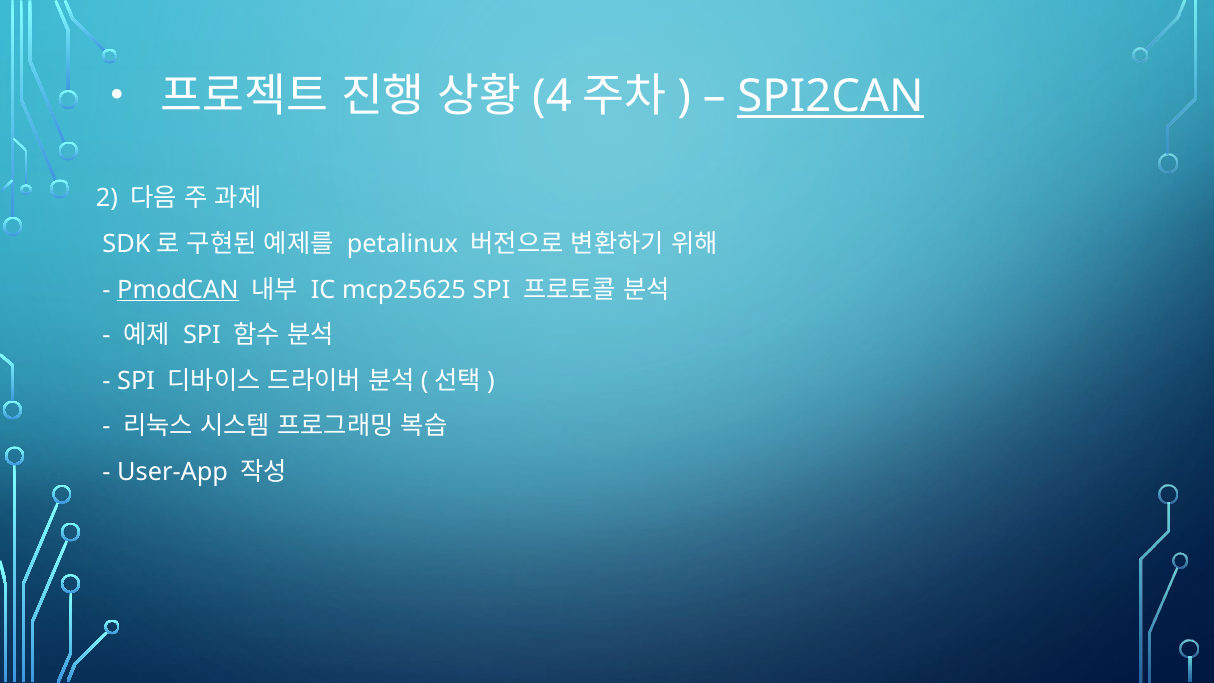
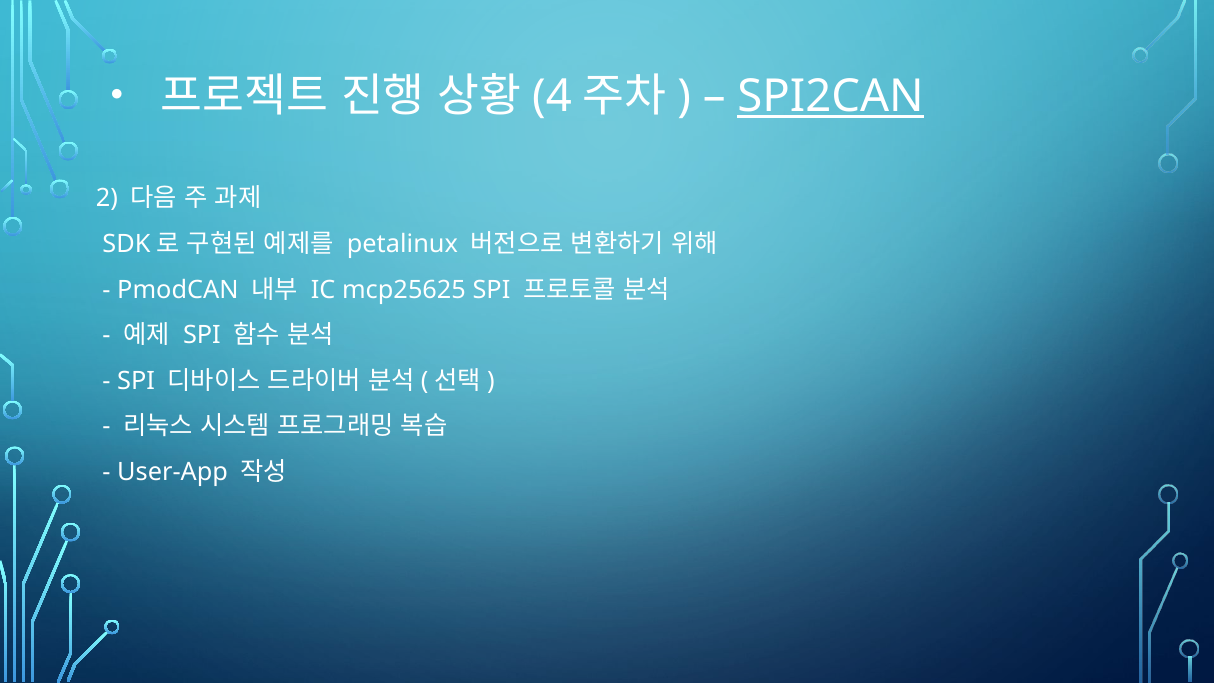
PmodCAN underline: present -> none (178, 290)
